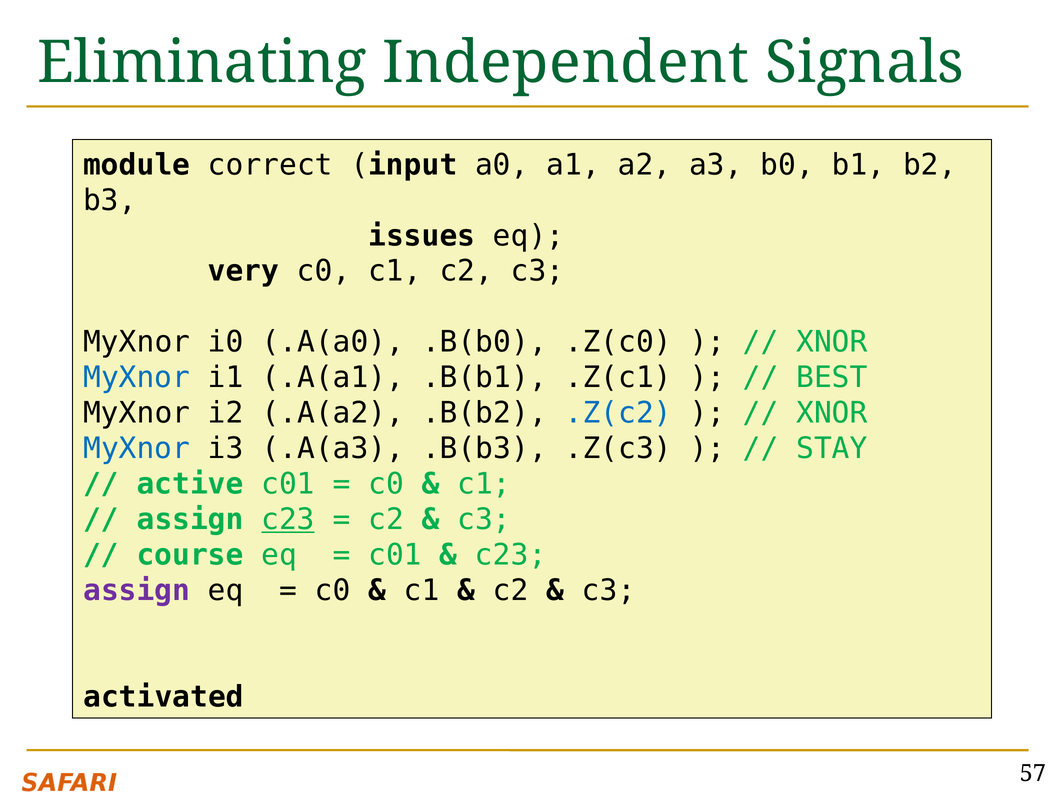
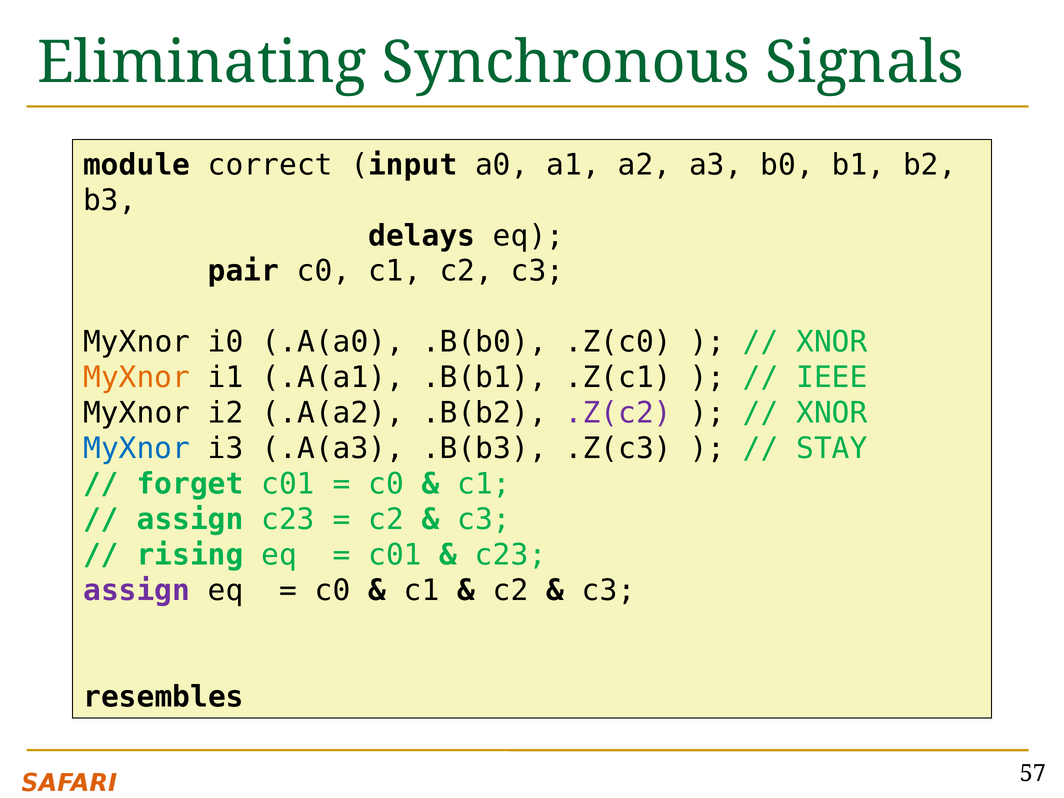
Independent: Independent -> Synchronous (566, 63)
issues: issues -> delays (422, 236)
very: very -> pair (243, 271)
MyXnor colour: blue -> orange (137, 378)
BEST: BEST -> IEEE (832, 378)
.Z(c2 colour: blue -> purple (618, 413)
active: active -> forget (190, 484)
c23 underline: present -> none (288, 520)
course: course -> rising (190, 555)
activated: activated -> resembles (163, 697)
